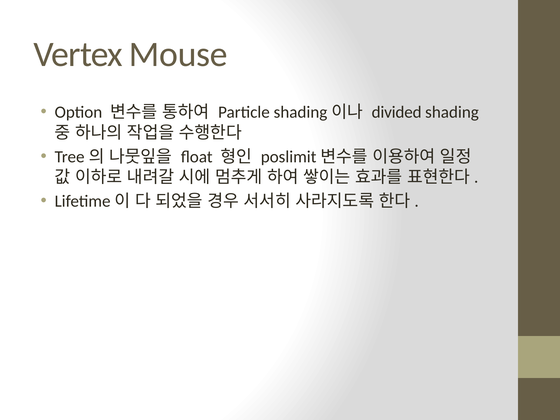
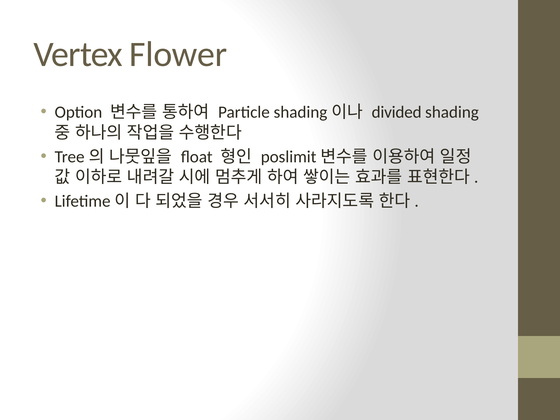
Mouse: Mouse -> Flower (178, 54)
